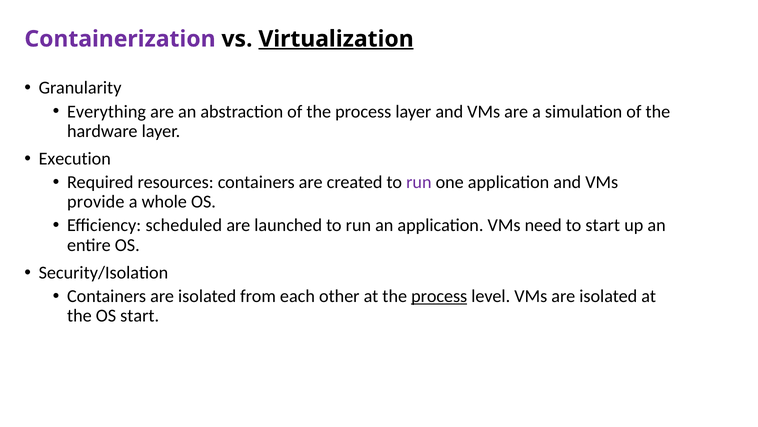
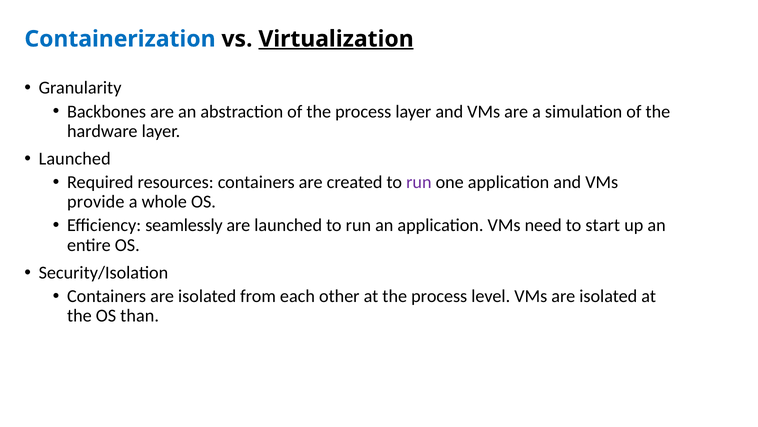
Containerization colour: purple -> blue (120, 39)
Everything: Everything -> Backbones (107, 111)
Execution: Execution -> Launched (75, 158)
scheduled: scheduled -> seamlessly (184, 225)
process underline: present -> none (439, 296)
OS start: start -> than (140, 315)
